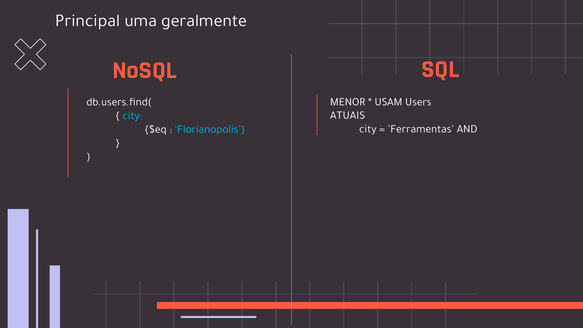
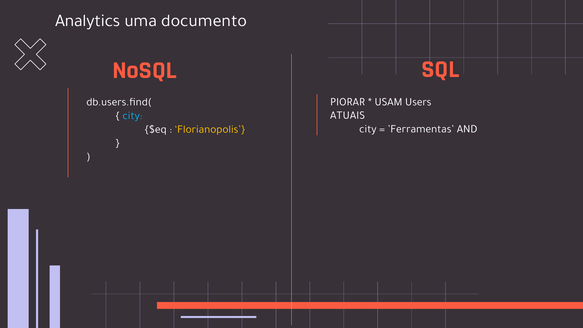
Principal: Principal -> Analytics (88, 20)
geralmente: geralmente -> documento (204, 20)
MENOR: MENOR -> PIORAR (348, 102)
Florianopolis colour: light blue -> yellow (210, 129)
